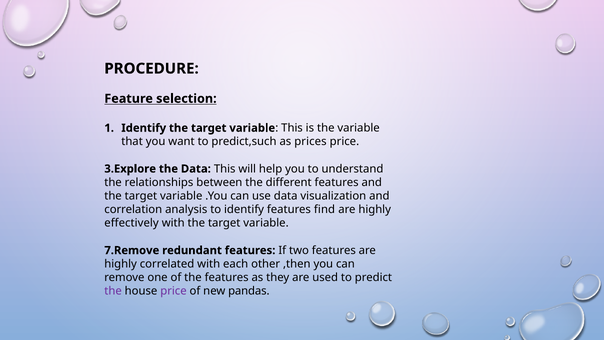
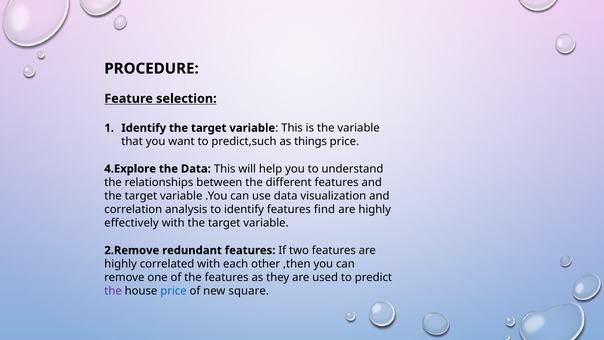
prices: prices -> things (311, 142)
3.Explore: 3.Explore -> 4.Explore (130, 169)
7.Remove: 7.Remove -> 2.Remove (132, 250)
price colour: purple -> blue (173, 291)
pandas: pandas -> square (249, 291)
